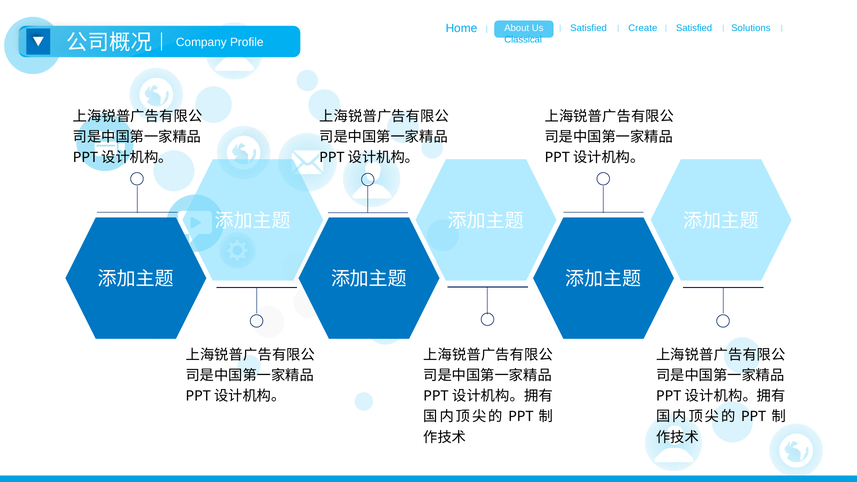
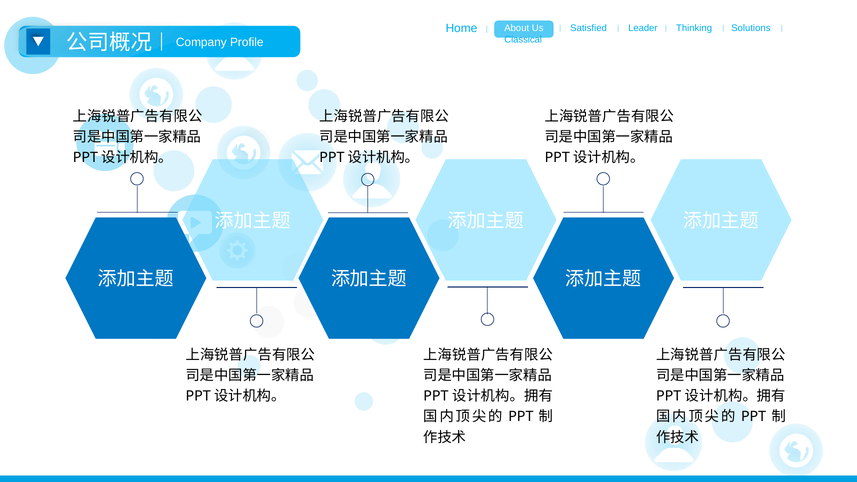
Create: Create -> Leader (643, 28)
Satisfied: Satisfied -> Thinking (694, 28)
